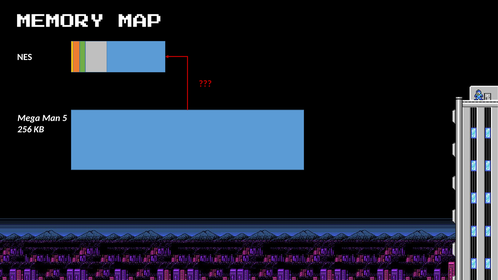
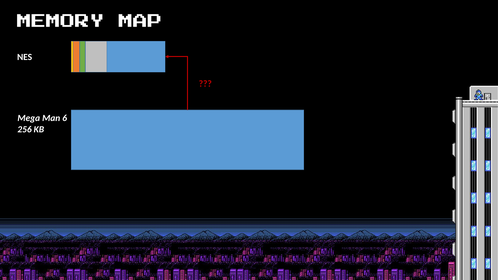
5: 5 -> 6 (65, 118)
